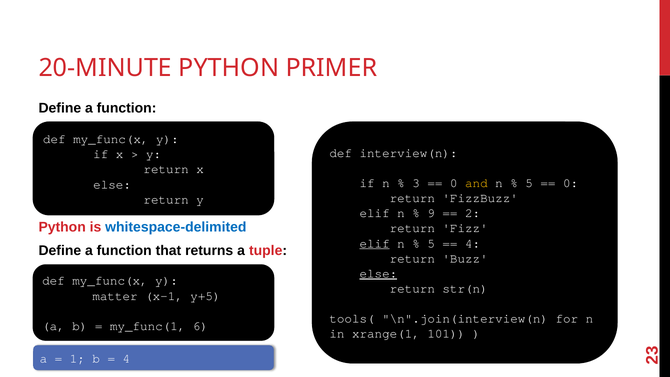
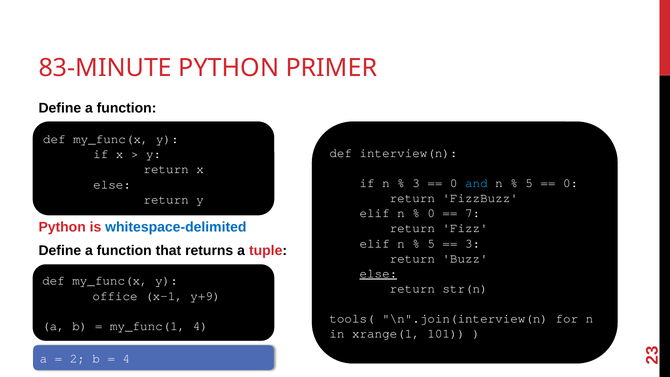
20-MINUTE: 20-MINUTE -> 83-MINUTE (105, 68)
and colour: yellow -> light blue (476, 183)
9: 9 -> 0 (431, 213)
2: 2 -> 7 (473, 213)
elif underline: present -> none (375, 243)
4: 4 -> 3 (473, 243)
matter: matter -> office (115, 296)
y+5: y+5 -> y+9 (205, 296)
my_func(1 6: 6 -> 4 (200, 326)
1: 1 -> 2 (77, 358)
